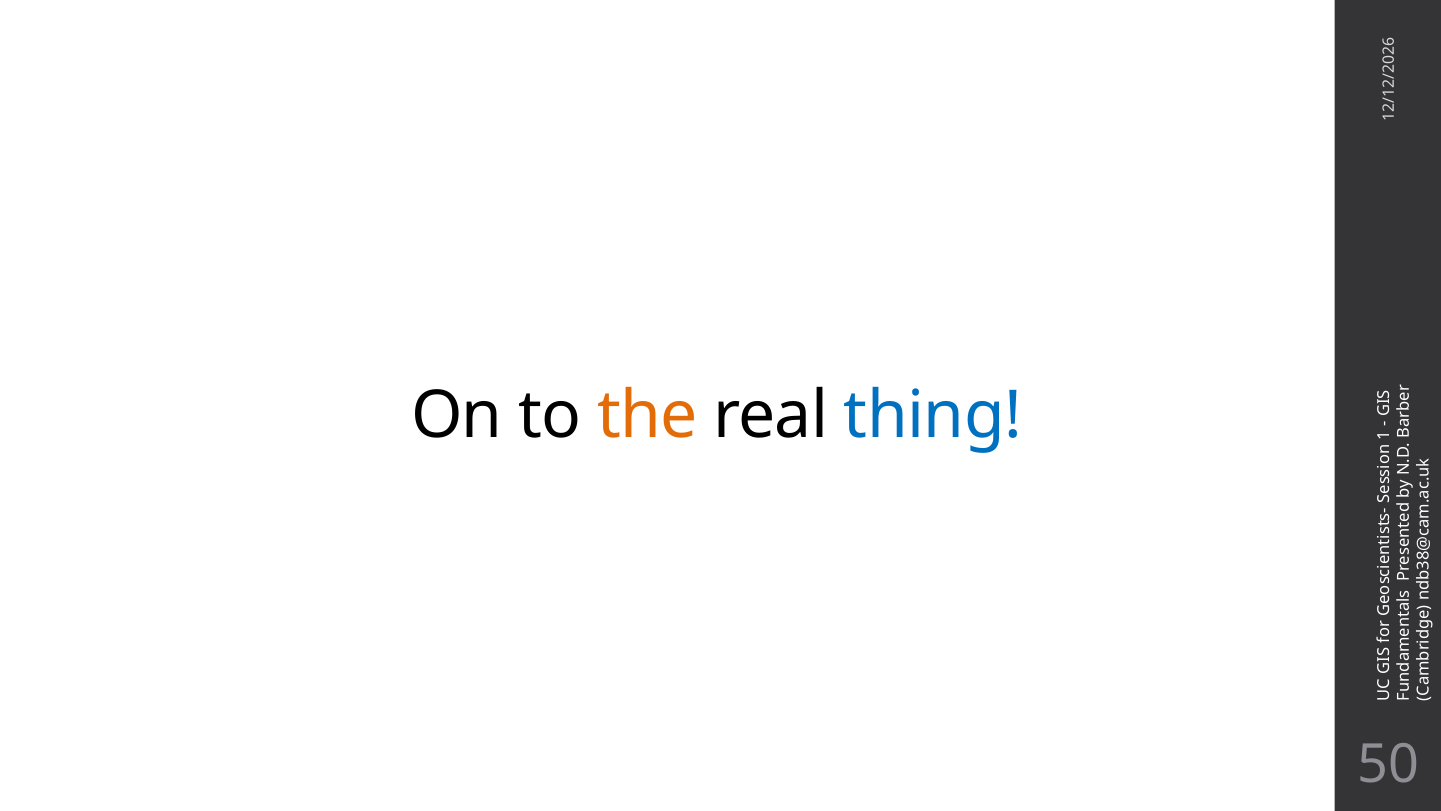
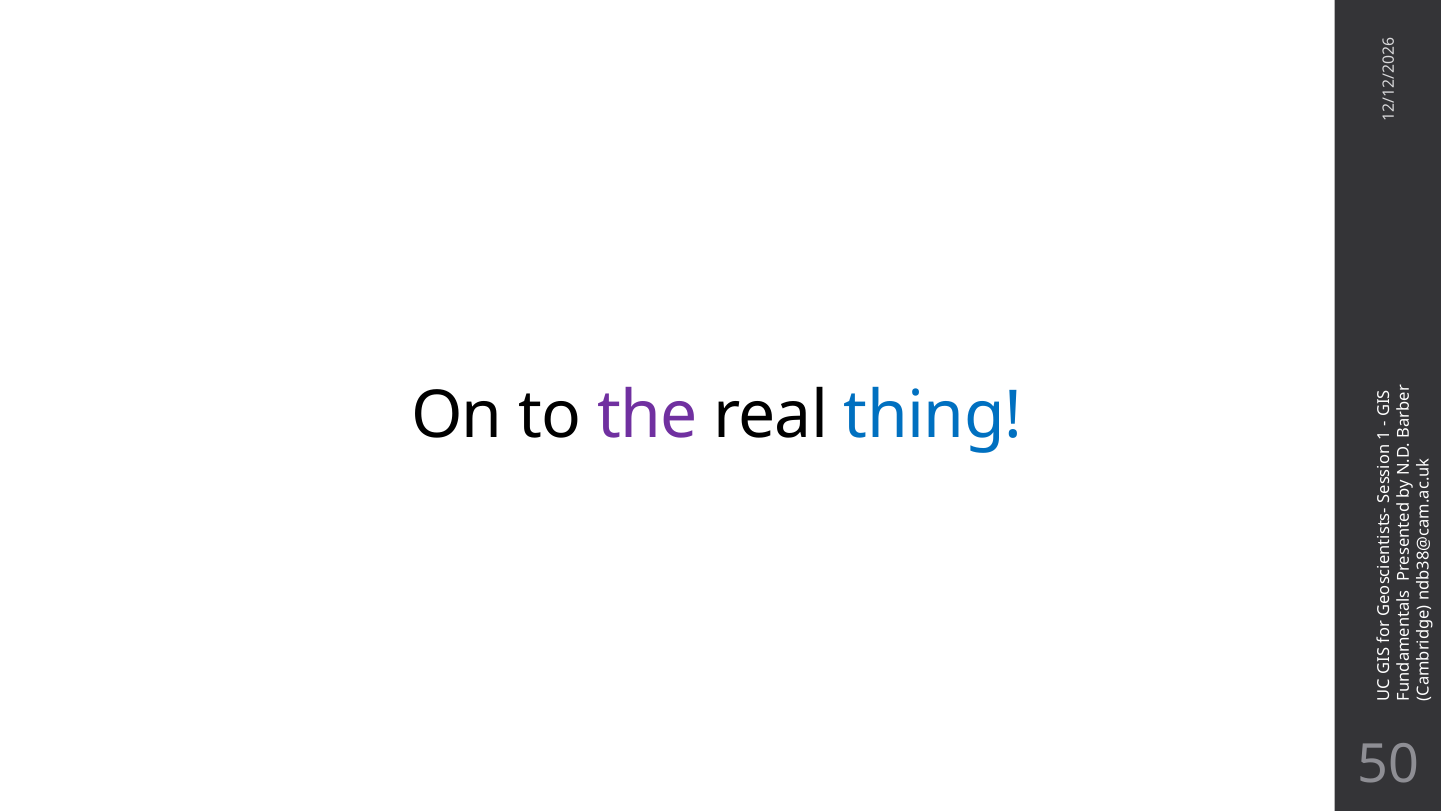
the colour: orange -> purple (648, 415)
